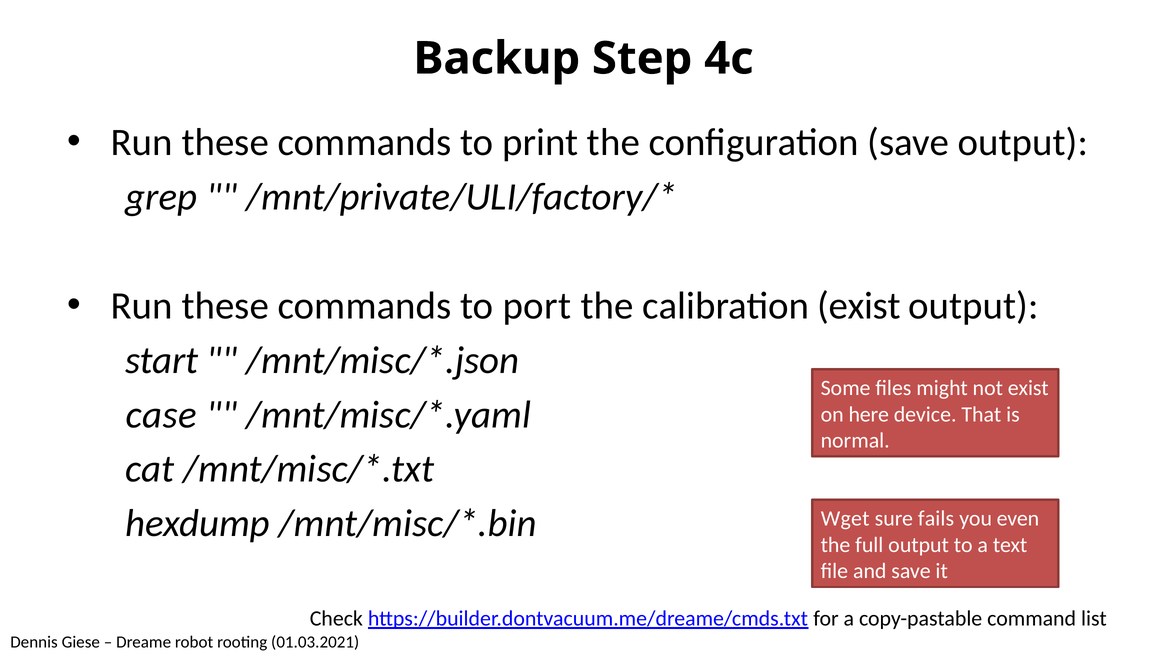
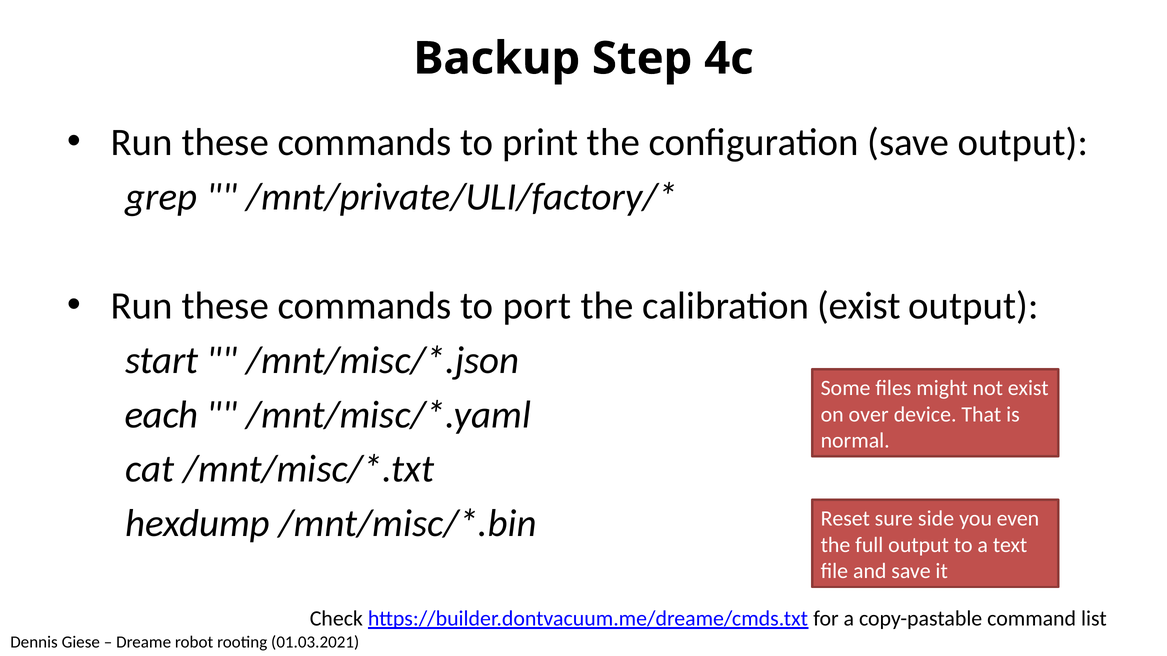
case: case -> each (162, 415)
here: here -> over (869, 415)
Wget: Wget -> Reset (845, 519)
fails: fails -> side (936, 519)
